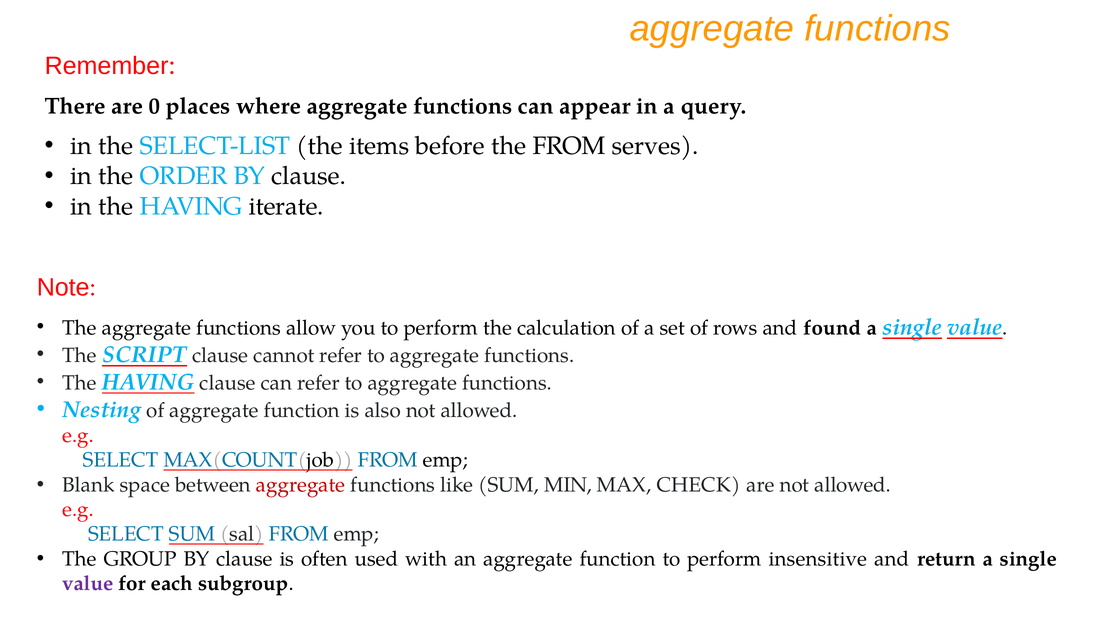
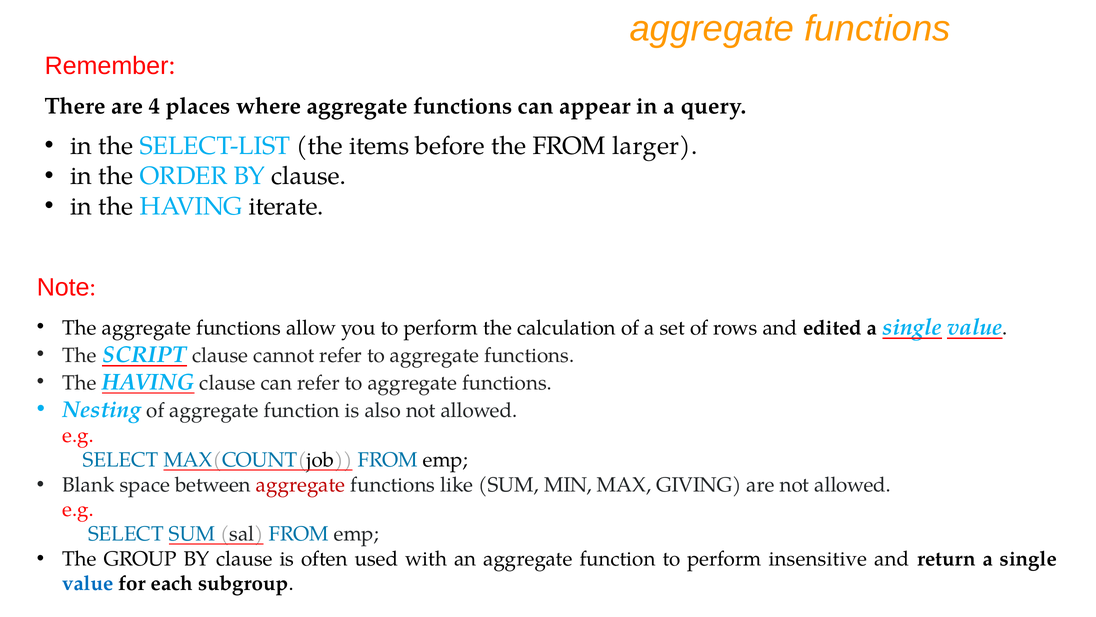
0: 0 -> 4 (154, 106)
serves: serves -> larger (655, 146)
found: found -> edited (833, 328)
CHECK: CHECK -> GIVING (699, 484)
value colour: purple -> blue (88, 583)
